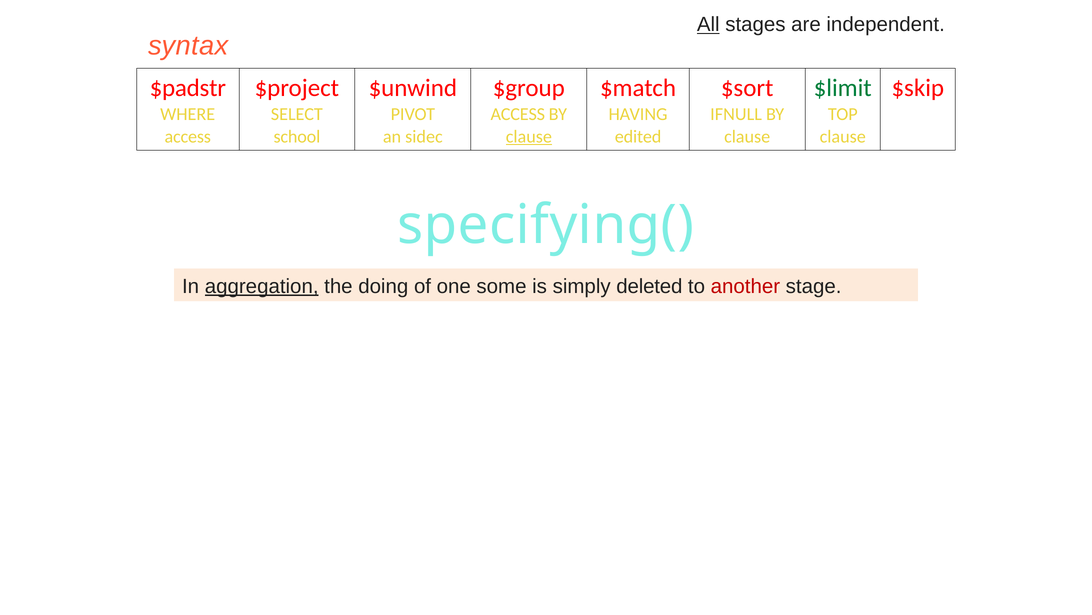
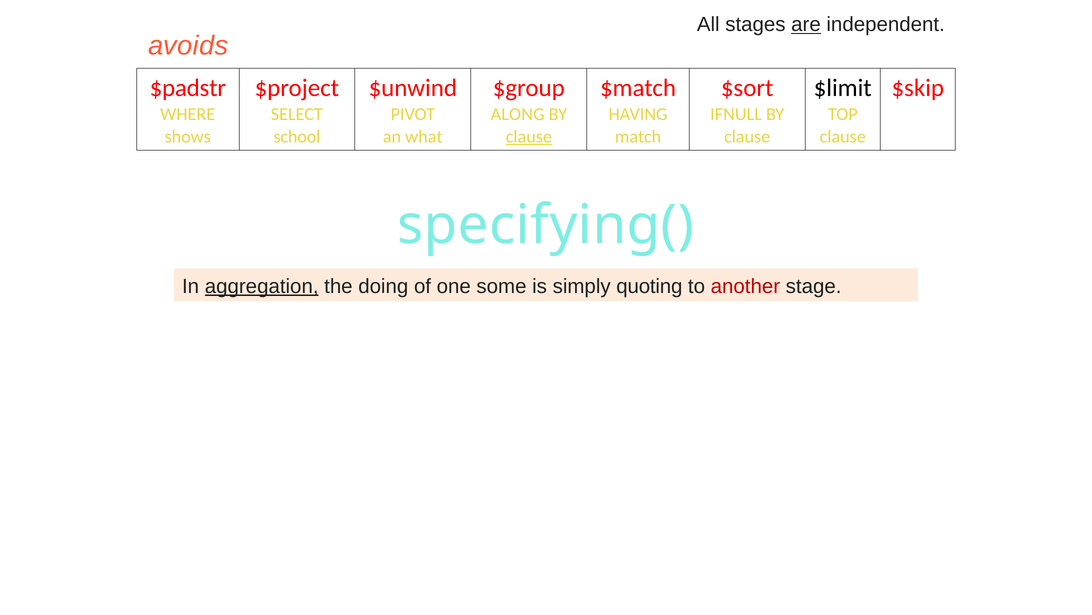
All underline: present -> none (708, 25)
are underline: none -> present (806, 25)
syntax: syntax -> avoids (188, 46)
$limit colour: green -> black (843, 88)
ACCESS: ACCESS -> ALONG (518, 114)
access: access -> shows (188, 136)
sidec: sidec -> what (424, 136)
edited: edited -> match (638, 136)
deleted: deleted -> quoting (649, 286)
